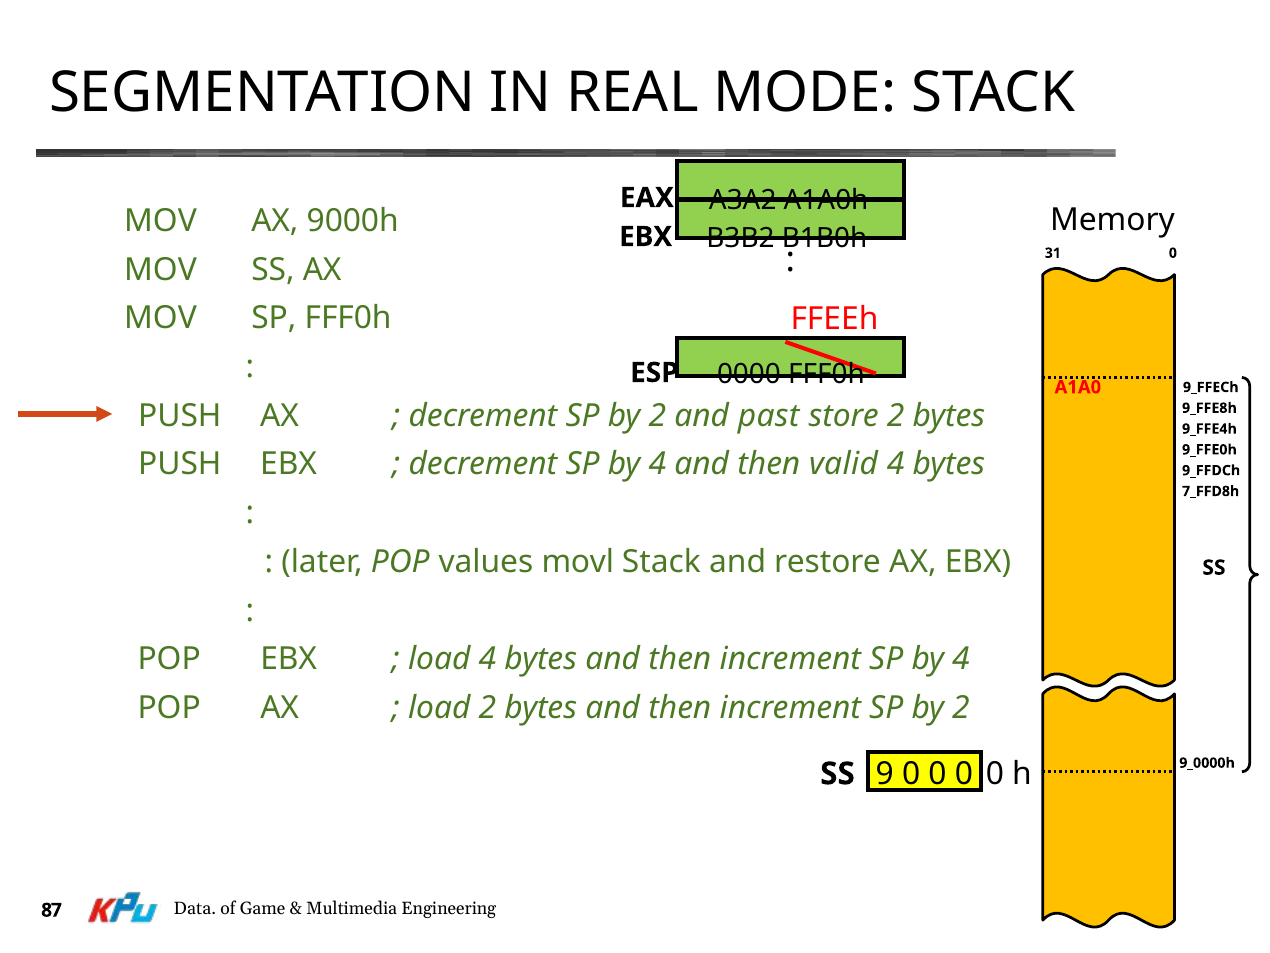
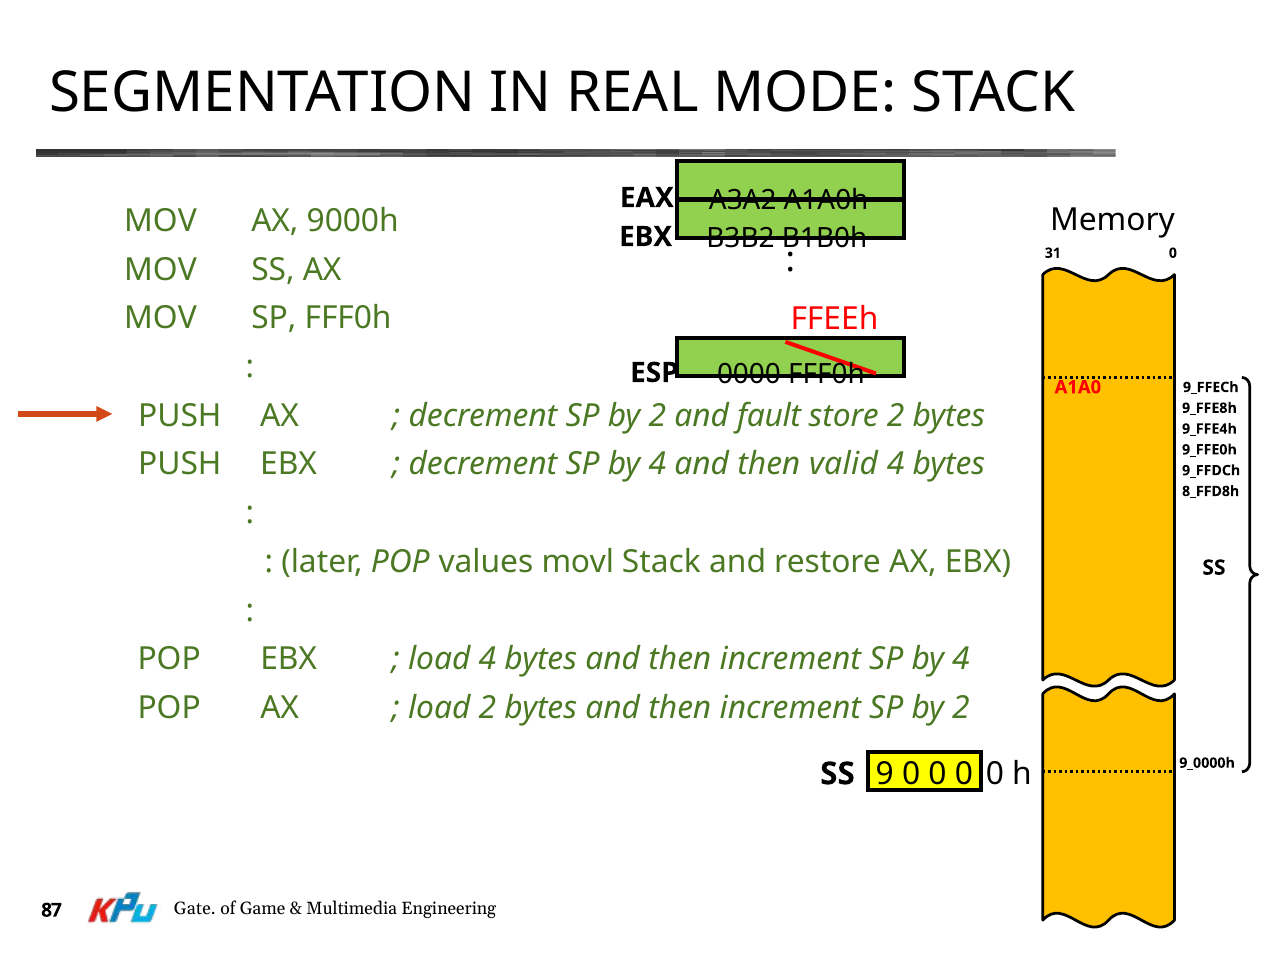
past: past -> fault (769, 416)
7_FFD8h: 7_FFD8h -> 8_FFD8h (1211, 491)
Data: Data -> Gate (195, 909)
